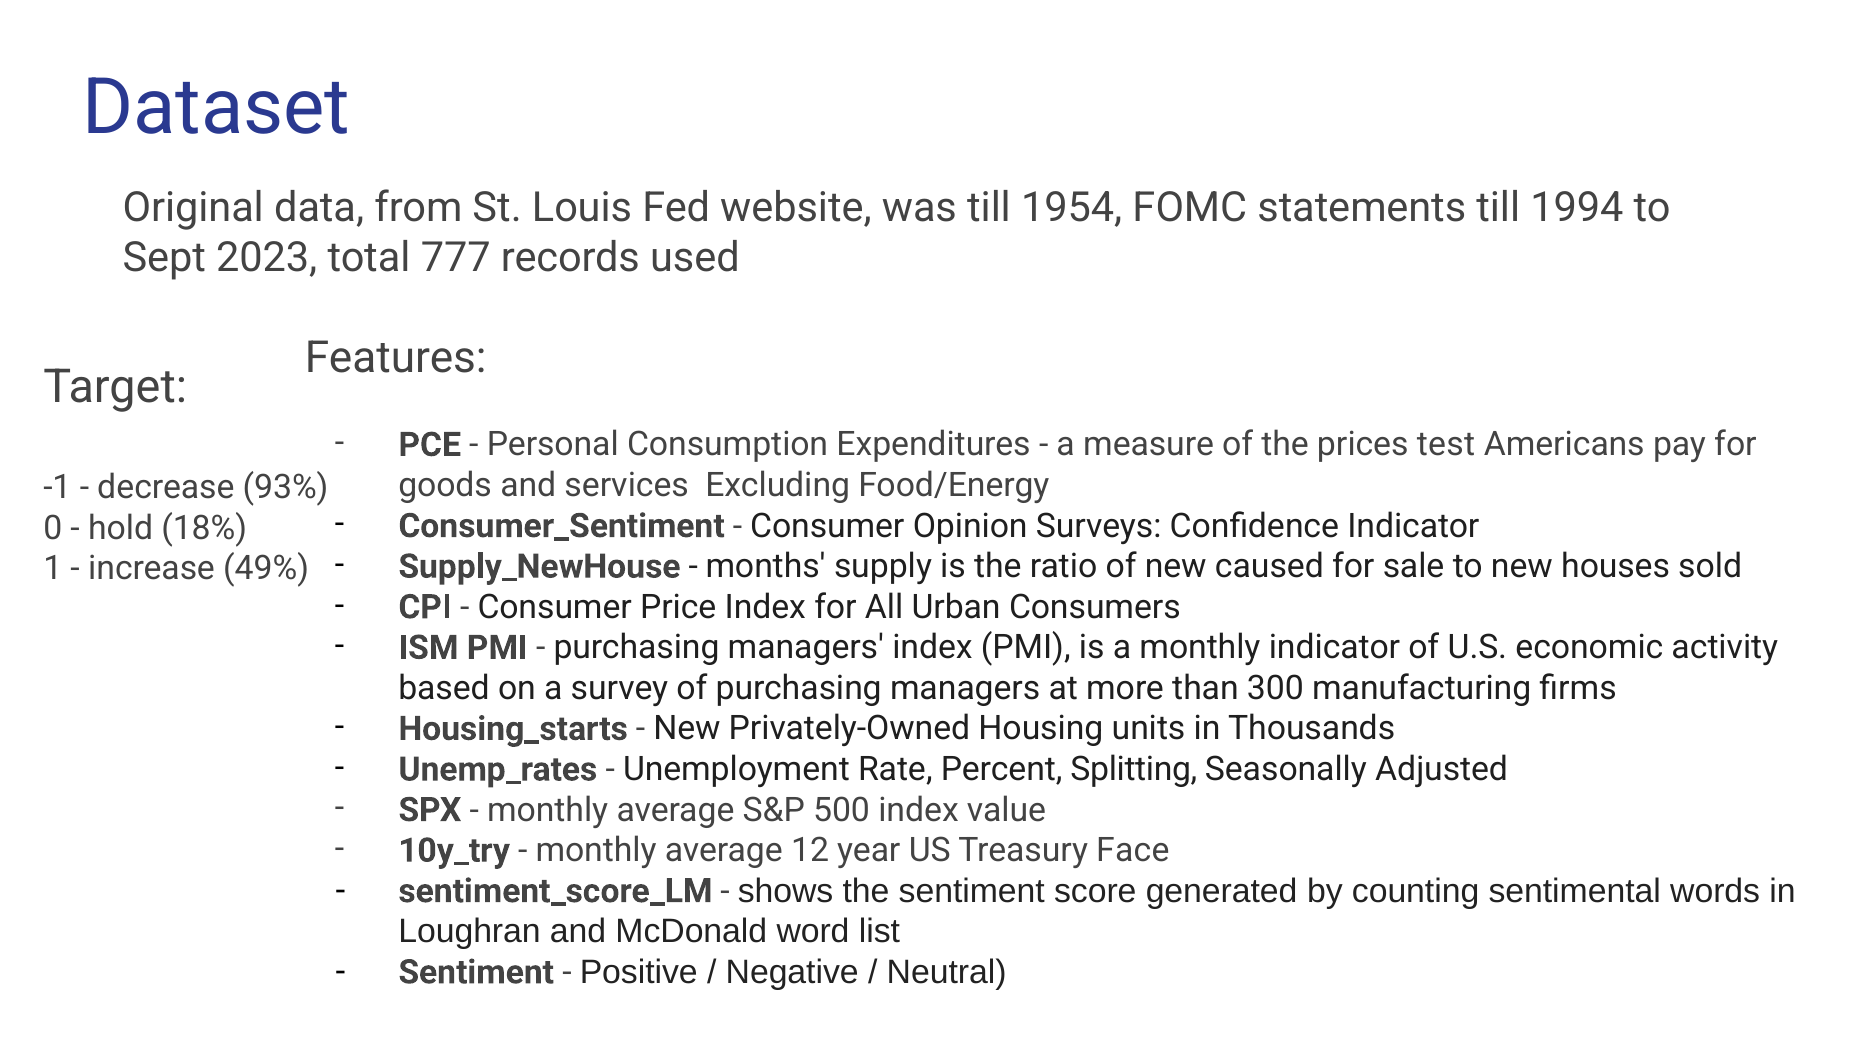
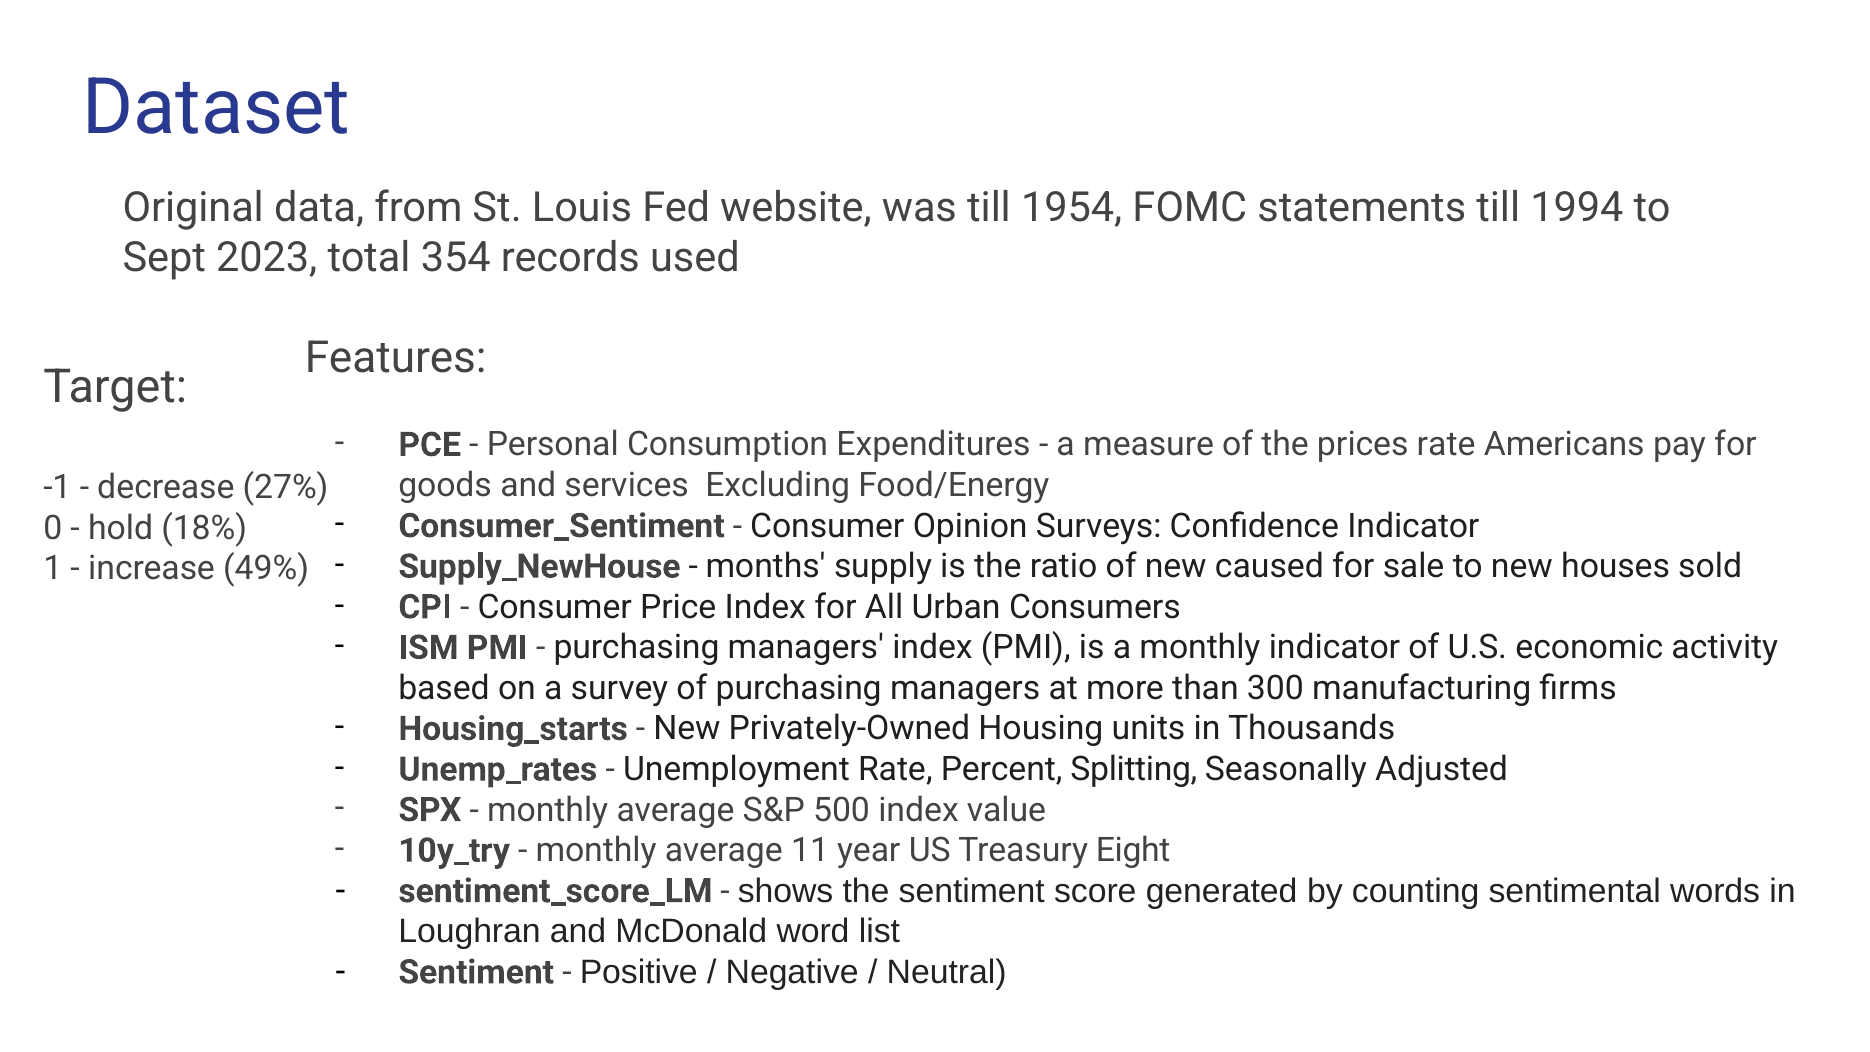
777: 777 -> 354 (456, 258)
prices test: test -> rate (1446, 445)
93%: 93% -> 27% (286, 487)
12: 12 -> 11 (810, 850)
Face: Face -> Eight (1133, 850)
